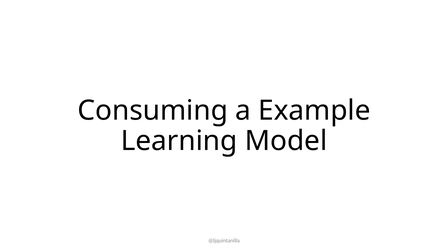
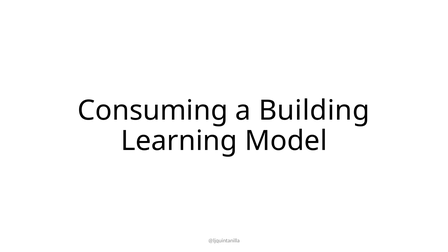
Example: Example -> Building (314, 111)
